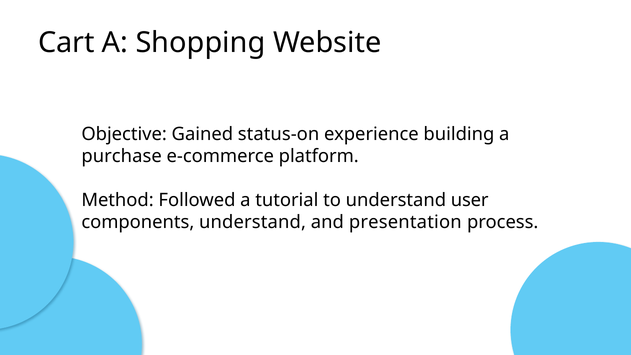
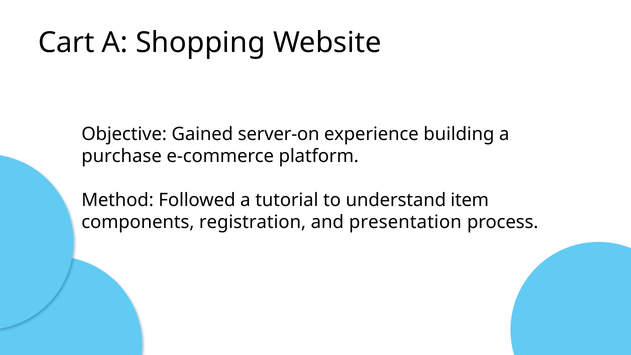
status-on: status-on -> server-on (279, 134)
user: user -> item (470, 200)
components understand: understand -> registration (253, 222)
